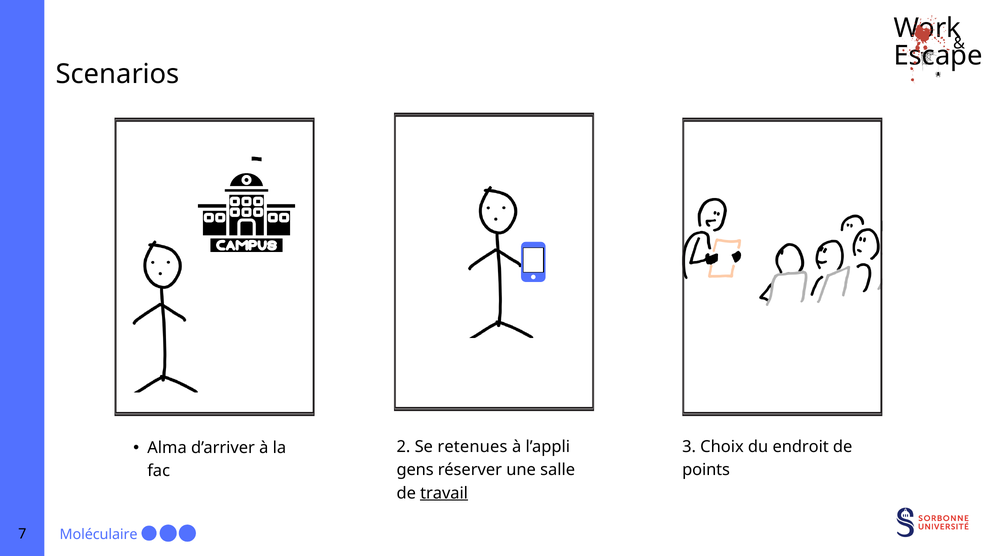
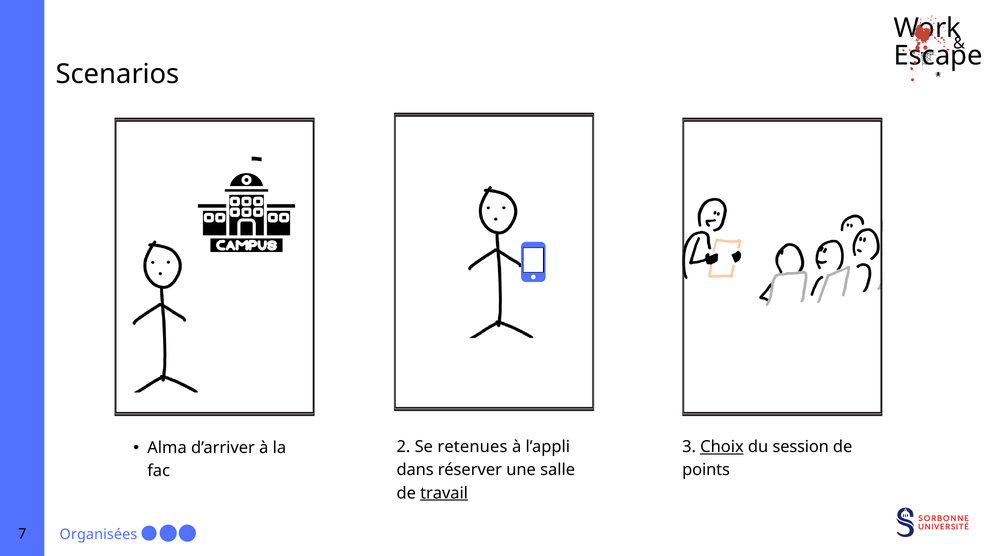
Choix underline: none -> present (722, 447)
endroit: endroit -> session (801, 447)
gens: gens -> dans (415, 470)
Moléculaire: Moléculaire -> Organisées (98, 534)
